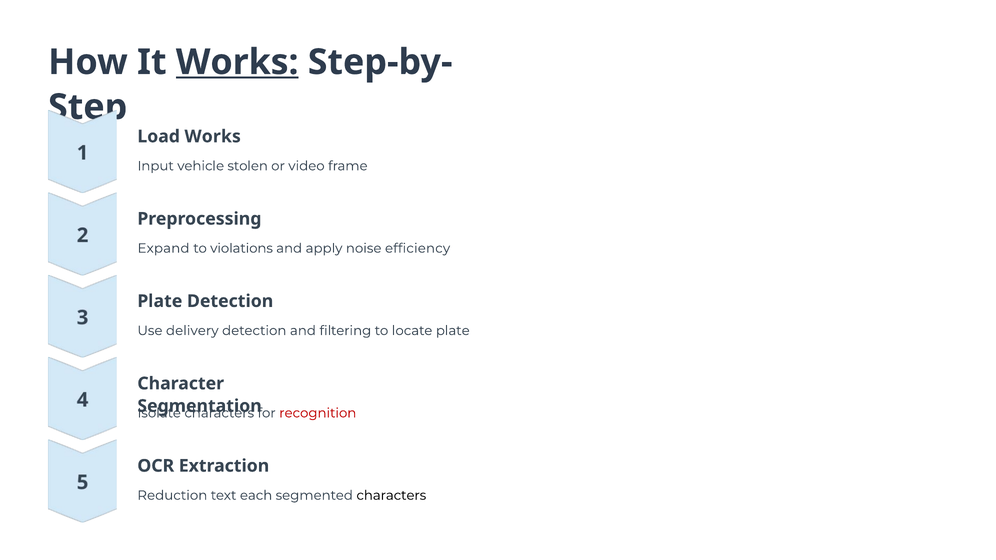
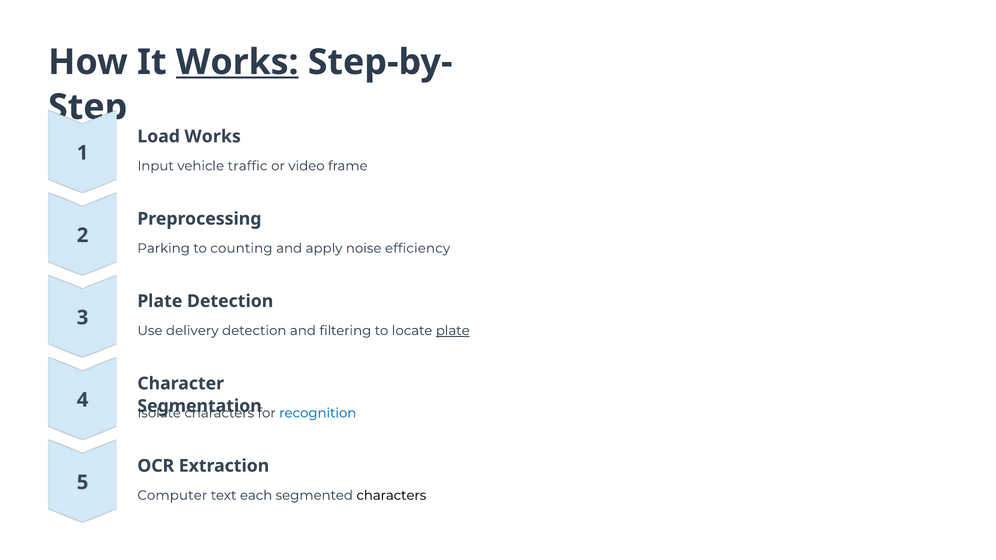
stolen: stolen -> traffic (248, 166)
Expand: Expand -> Parking (164, 248)
violations: violations -> counting (241, 248)
plate underline: none -> present (453, 331)
recognition colour: red -> blue (318, 413)
Reduction: Reduction -> Computer (172, 496)
